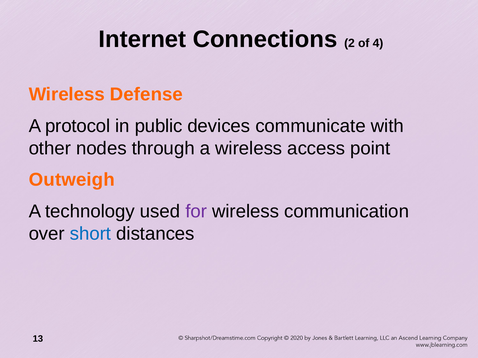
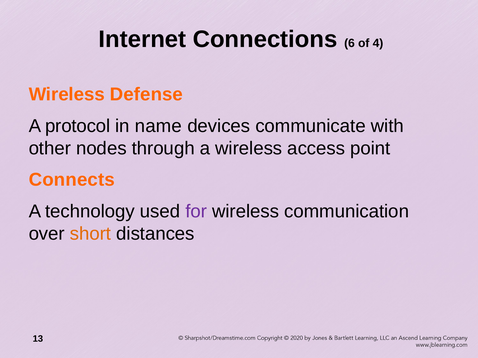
2: 2 -> 6 (350, 43)
public: public -> name (158, 126)
Outweigh: Outweigh -> Connects (72, 180)
short colour: blue -> orange (90, 234)
